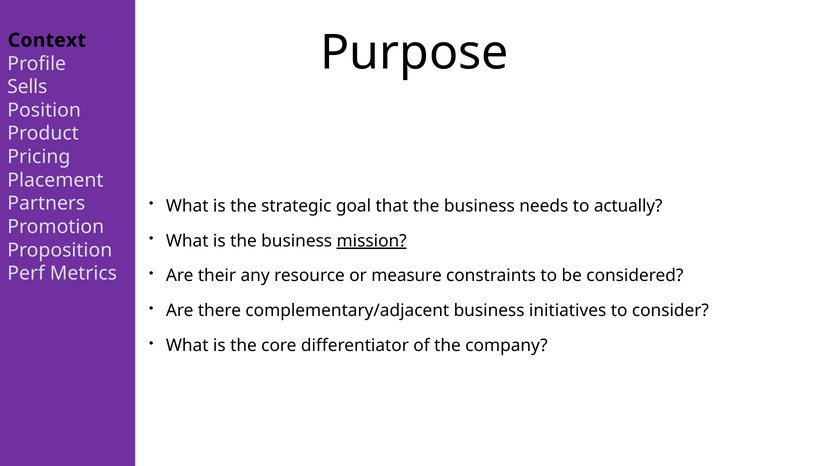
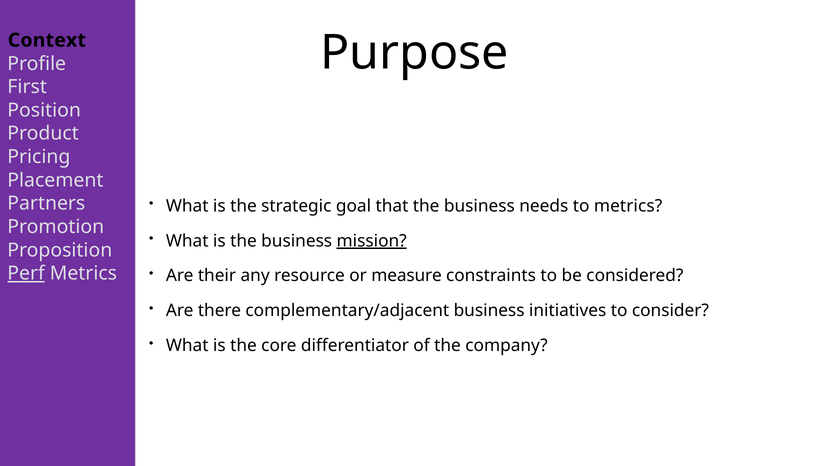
Sells: Sells -> First (27, 87)
to actually: actually -> metrics (628, 206)
Perf underline: none -> present (26, 274)
